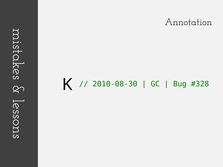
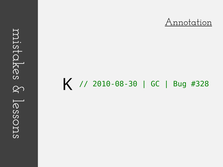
Annotation underline: none -> present (188, 22)
